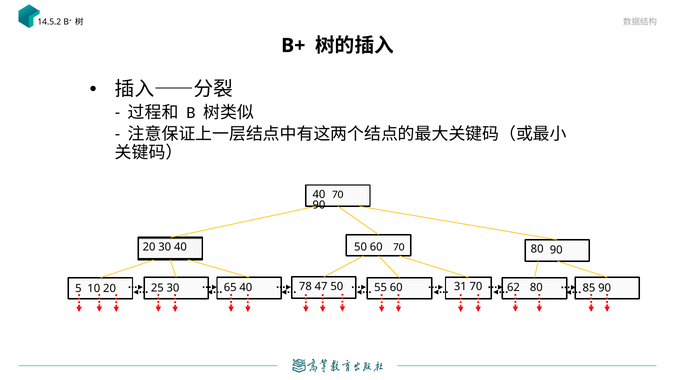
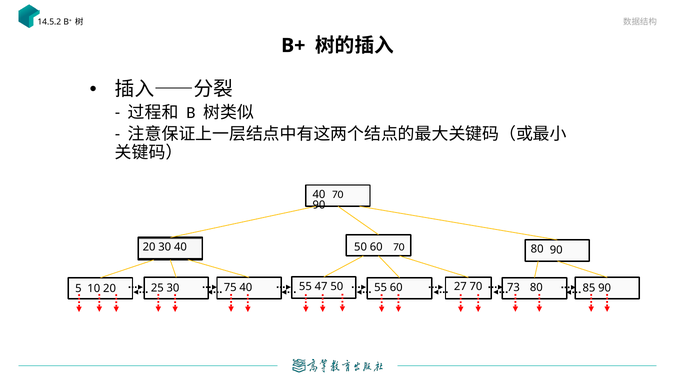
65: 65 -> 75 (230, 287)
40 78: 78 -> 55 (305, 287)
31: 31 -> 27 (460, 287)
62: 62 -> 73 (513, 287)
